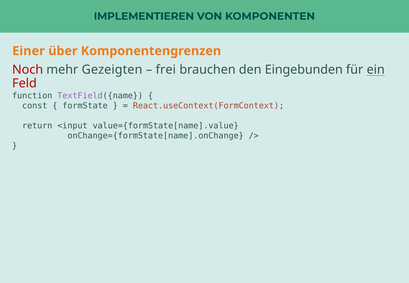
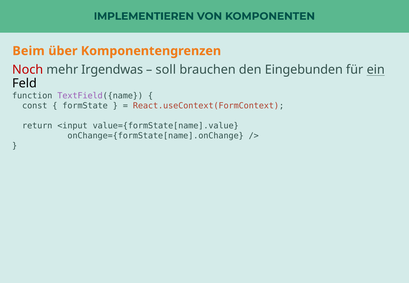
Einer: Einer -> Beim (29, 51)
Gezeigten: Gezeigten -> Irgendwas (112, 70)
frei: frei -> soll (166, 70)
Feld colour: red -> black (24, 83)
